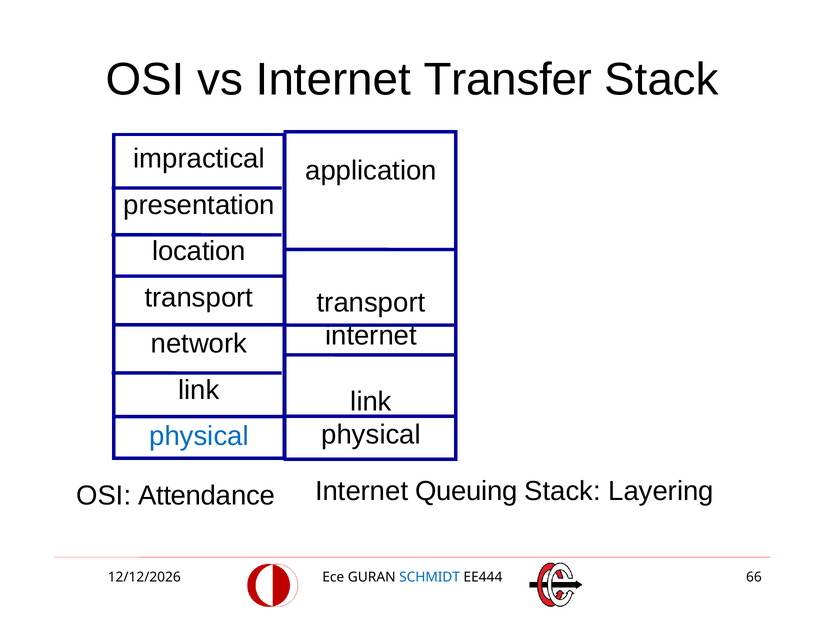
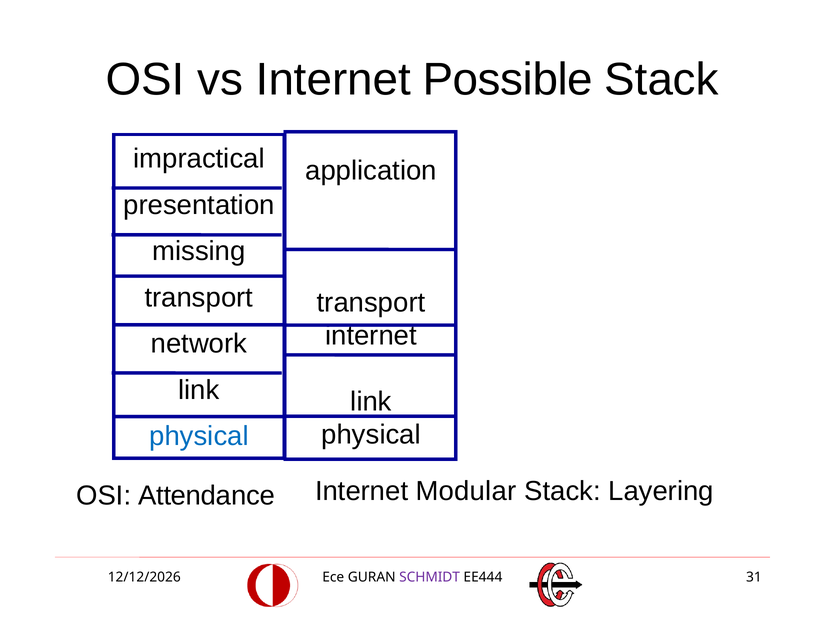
Transfer: Transfer -> Possible (508, 80)
location: location -> missing (199, 251)
Queuing: Queuing -> Modular (466, 491)
SCHMIDT colour: blue -> purple (430, 577)
66: 66 -> 31 (754, 577)
